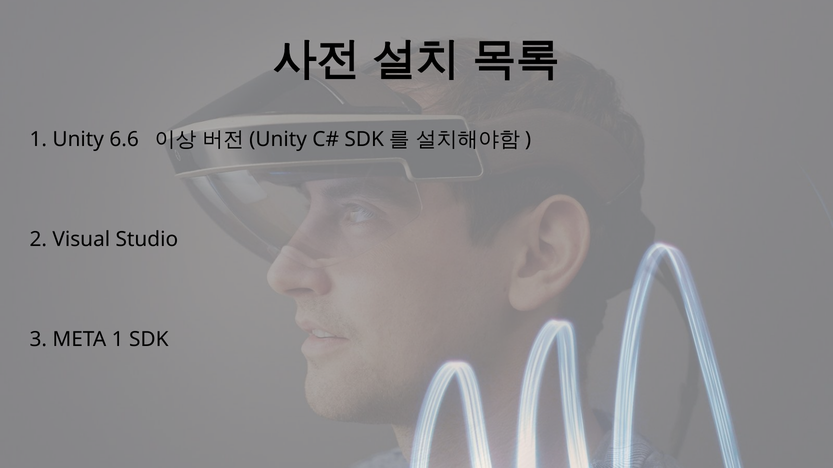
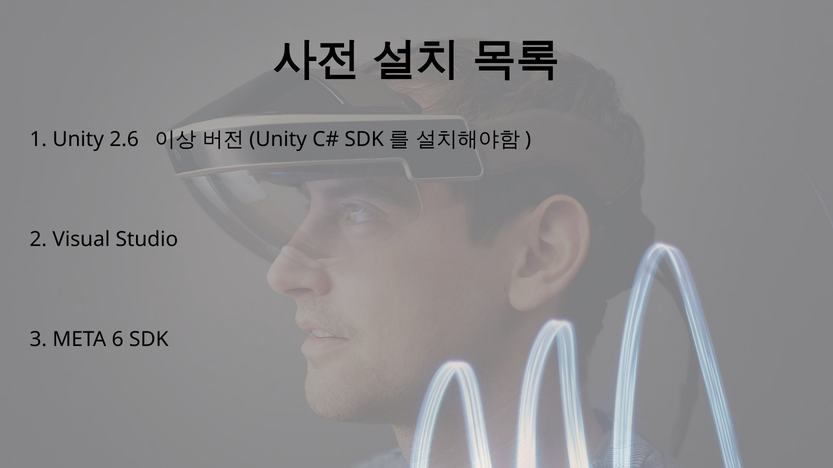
6.6: 6.6 -> 2.6 (124, 140)
META 1: 1 -> 6 (118, 340)
